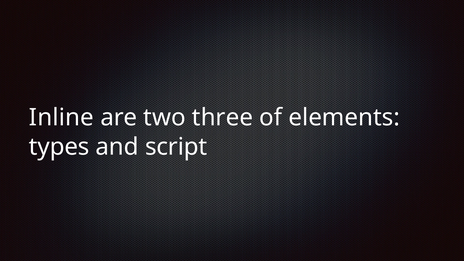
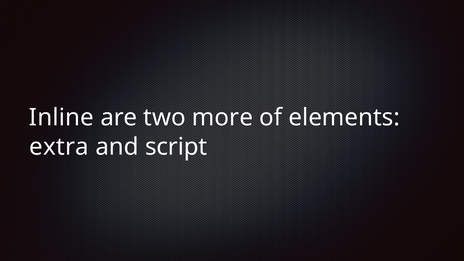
three: three -> more (222, 118)
types: types -> extra (59, 147)
